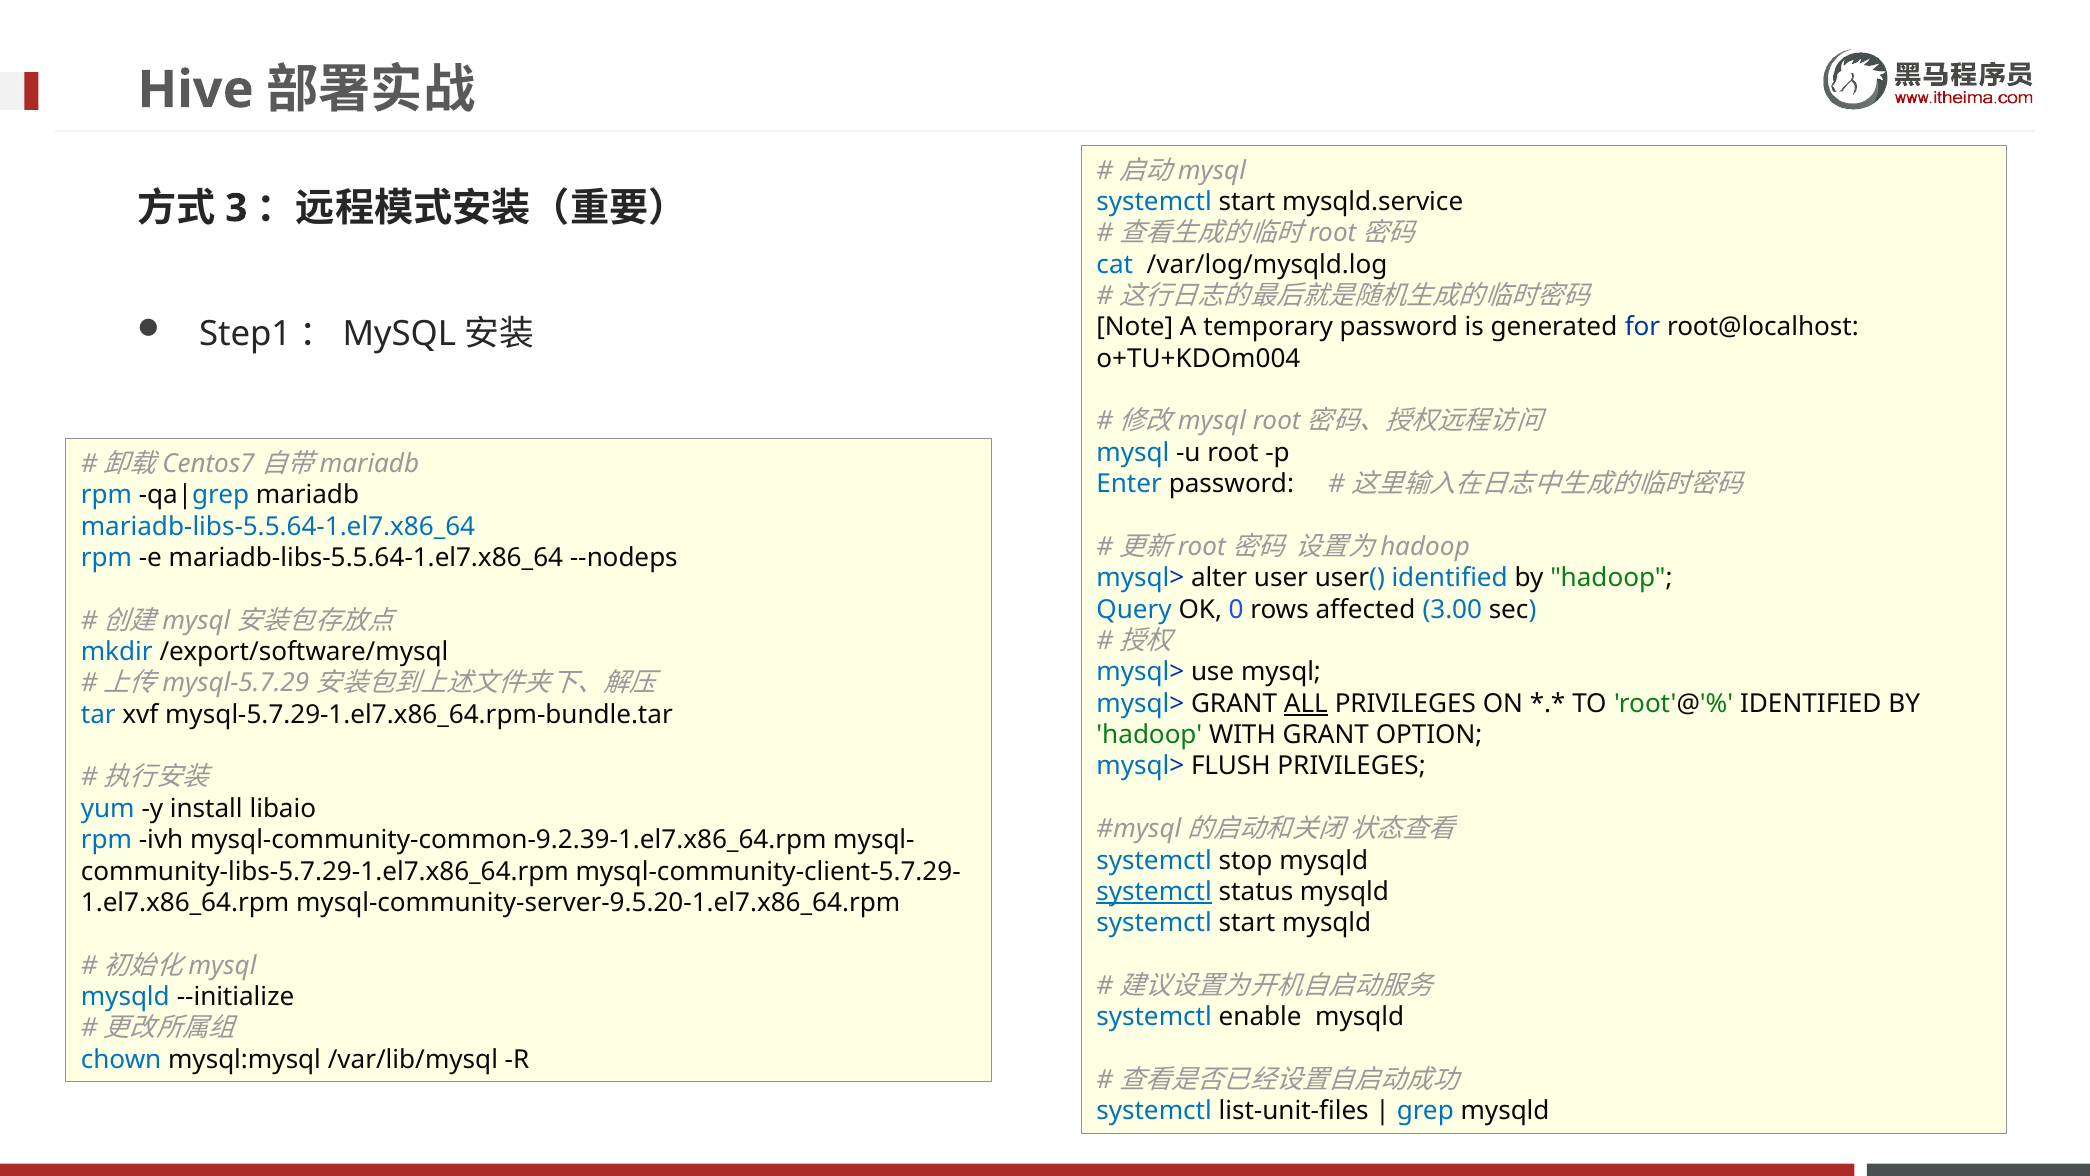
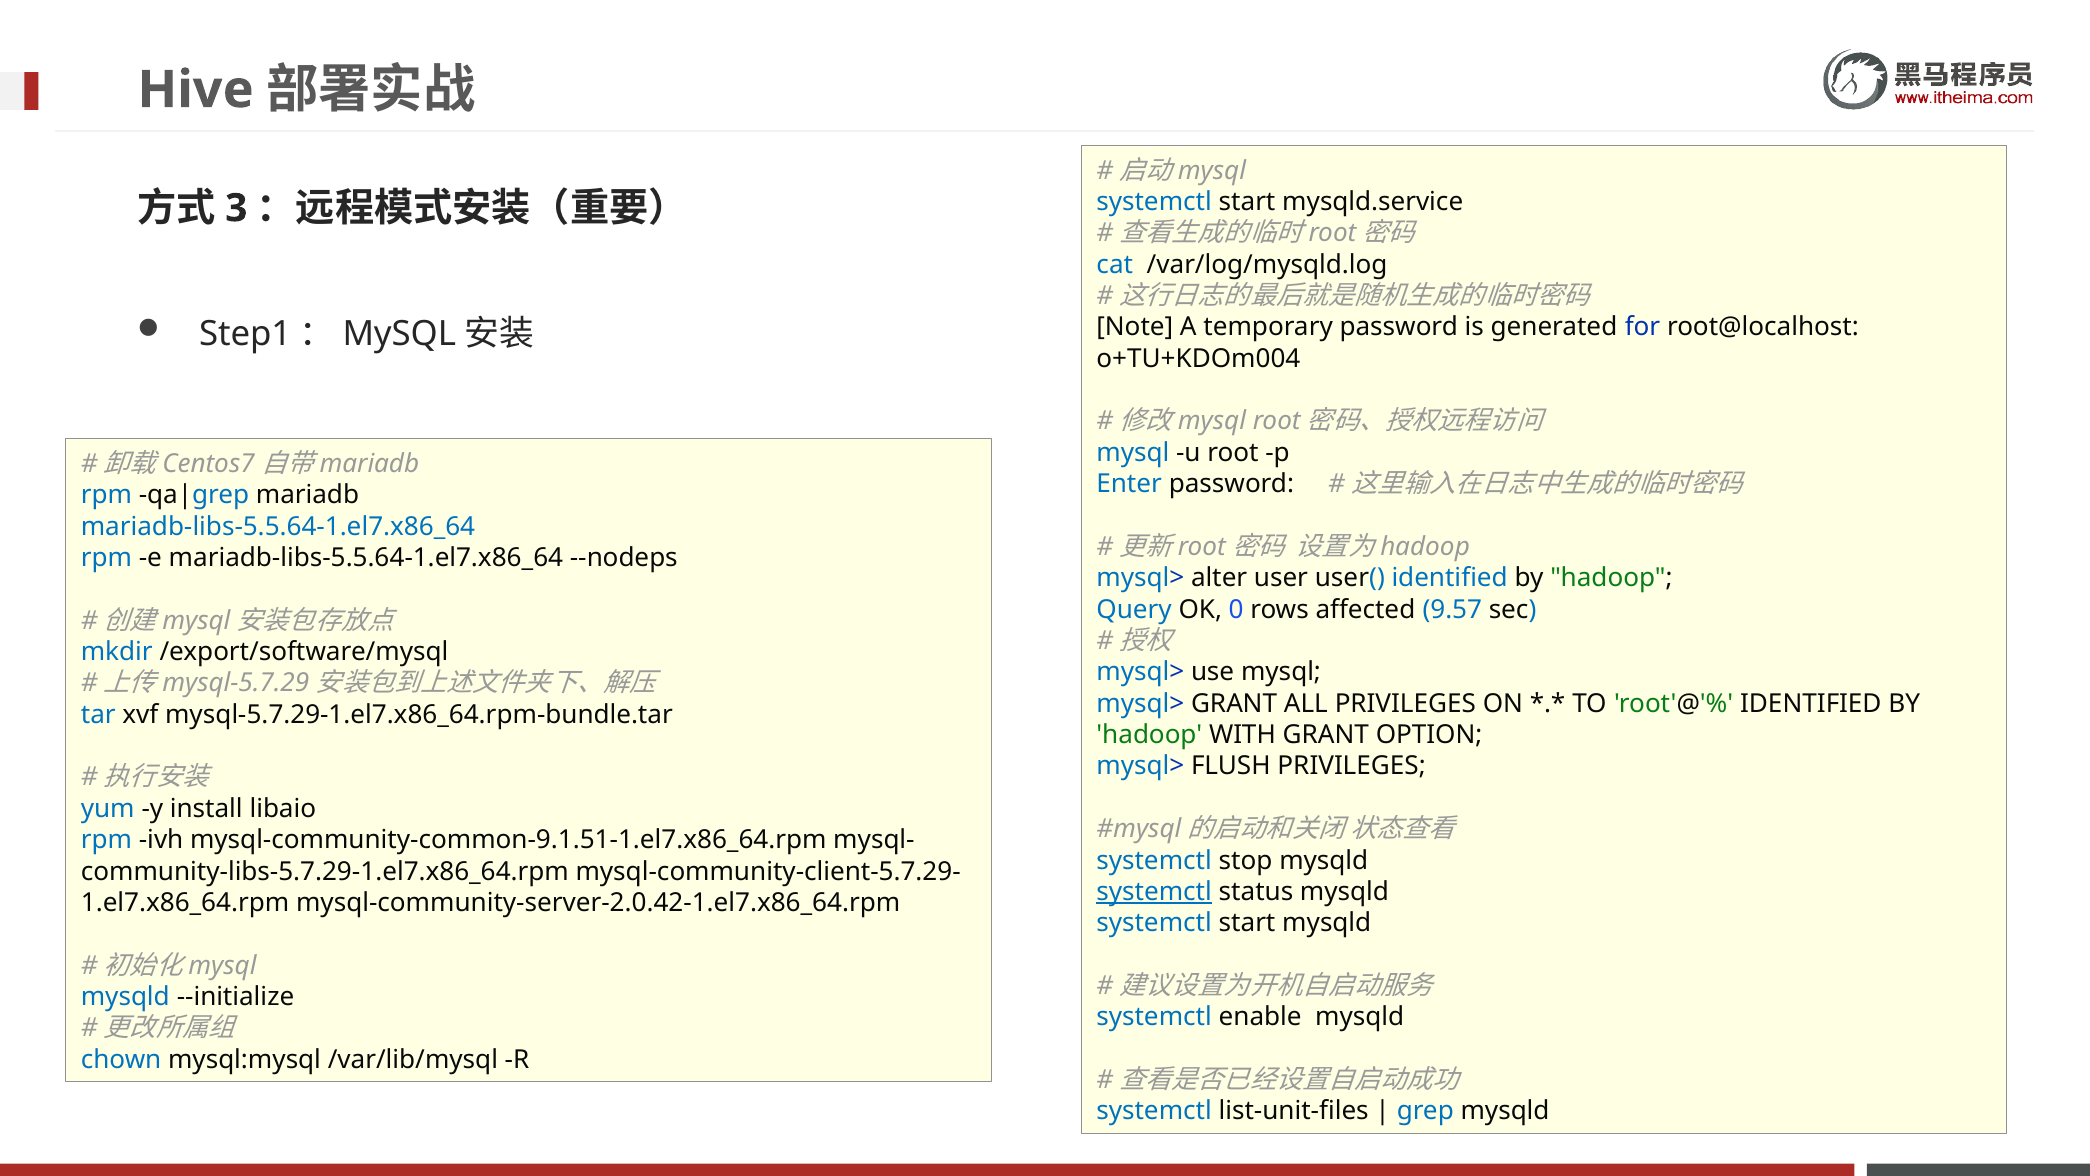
3.00: 3.00 -> 9.57 (1452, 609)
ALL underline: present -> none (1306, 703)
mysql-community-common-9.2.39-1.el7.x86_64.rpm: mysql-community-common-9.2.39-1.el7.x86_64.rpm -> mysql-community-common-9.1.51-1.el7.x86_64.rpm (508, 840)
mysql-community-server-9.5.20-1.el7.x86_64.rpm: mysql-community-server-9.5.20-1.el7.x86_64.rpm -> mysql-community-server-2.0.42-1.el7.x86_64.rpm (598, 903)
